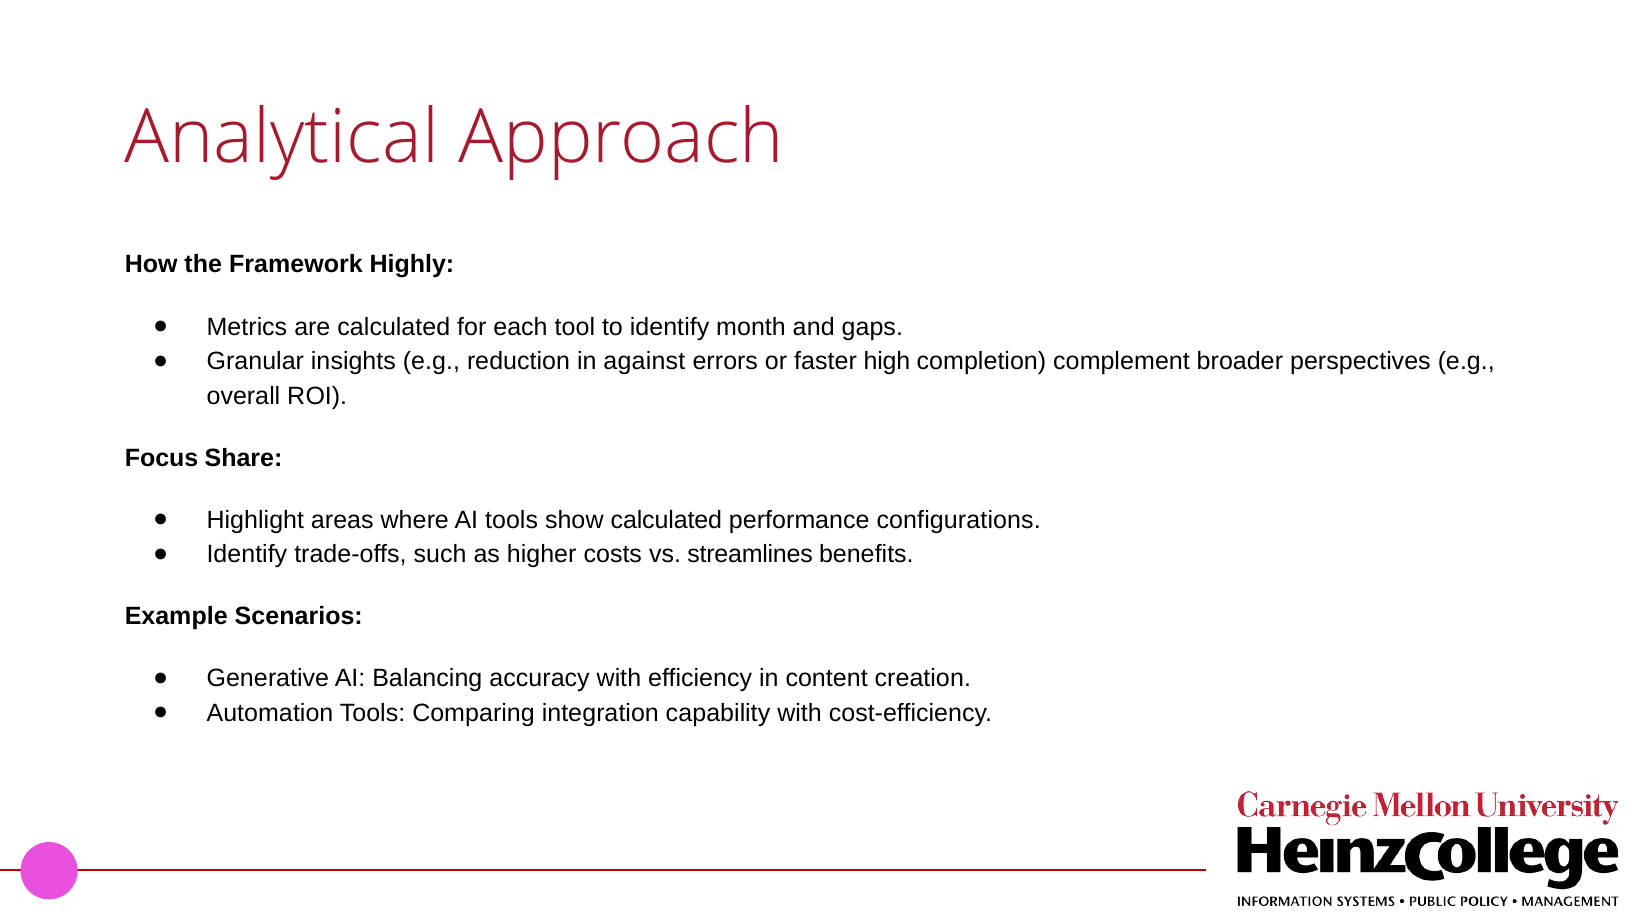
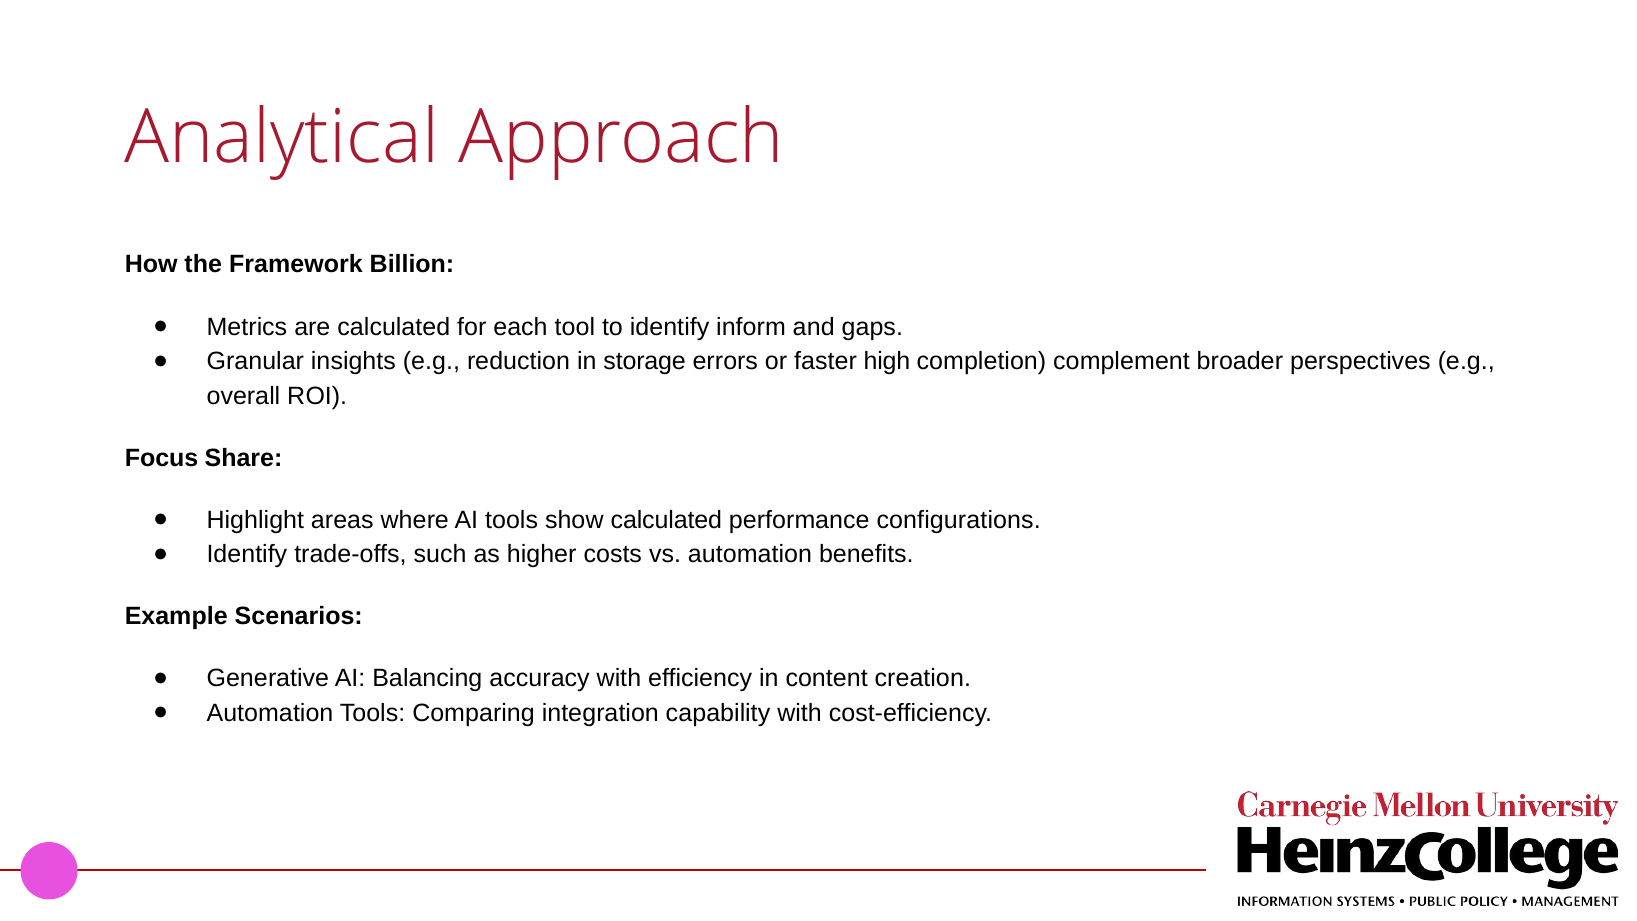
Highly: Highly -> Billion (412, 265)
month: month -> inform (751, 327)
against: against -> storage (645, 361)
vs streamlines: streamlines -> automation (750, 554)
